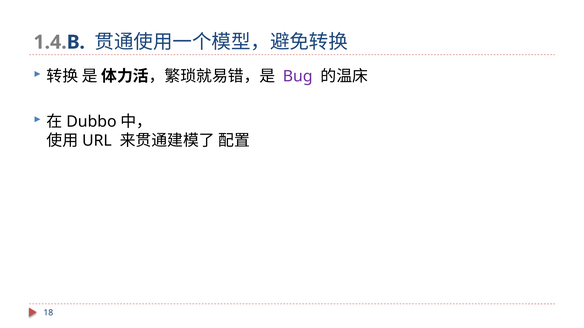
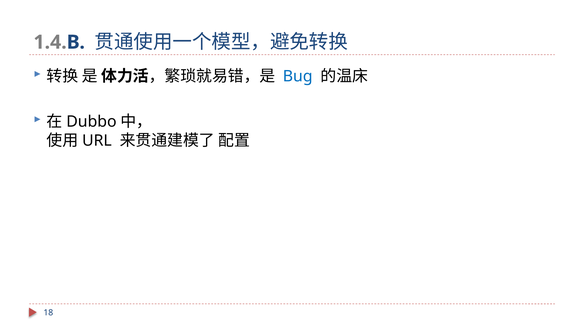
Bug colour: purple -> blue (298, 77)
